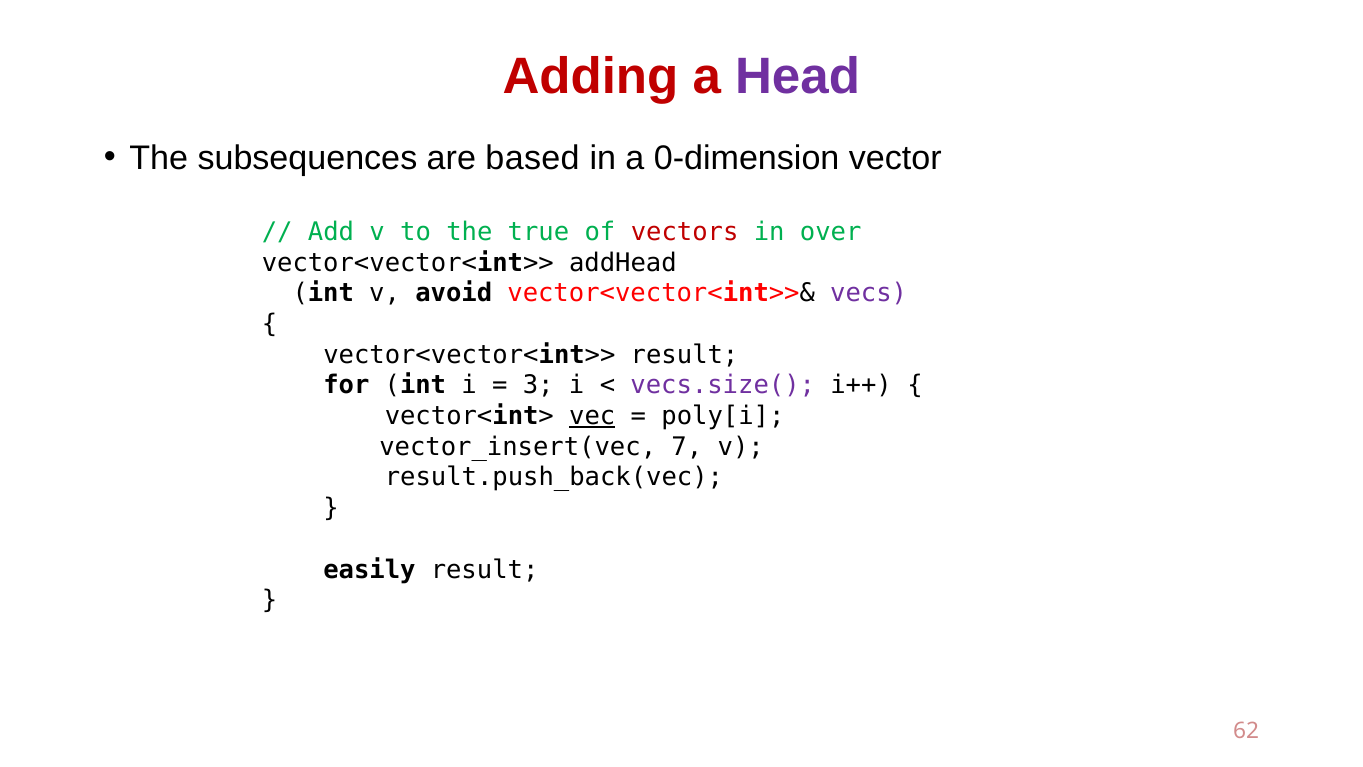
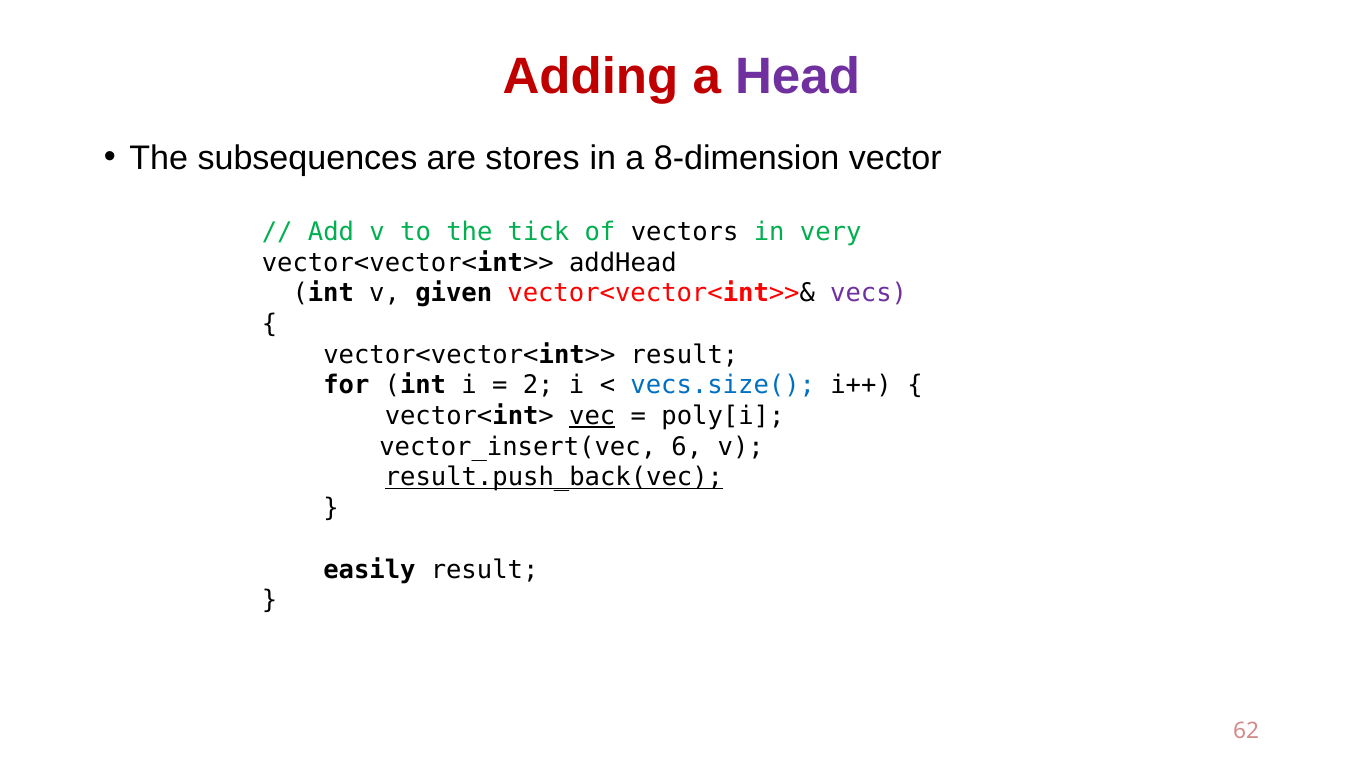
based: based -> stores (533, 158)
0-dimension: 0-dimension -> 8-dimension (747, 158)
true: true -> tick (538, 232)
vectors colour: red -> black (685, 232)
over: over -> very (831, 232)
avoid: avoid -> given (454, 293)
3: 3 -> 2 (538, 385)
vecs.size( colour: purple -> blue (723, 385)
7: 7 -> 6 (687, 447)
result.push_back(vec underline: none -> present (554, 477)
